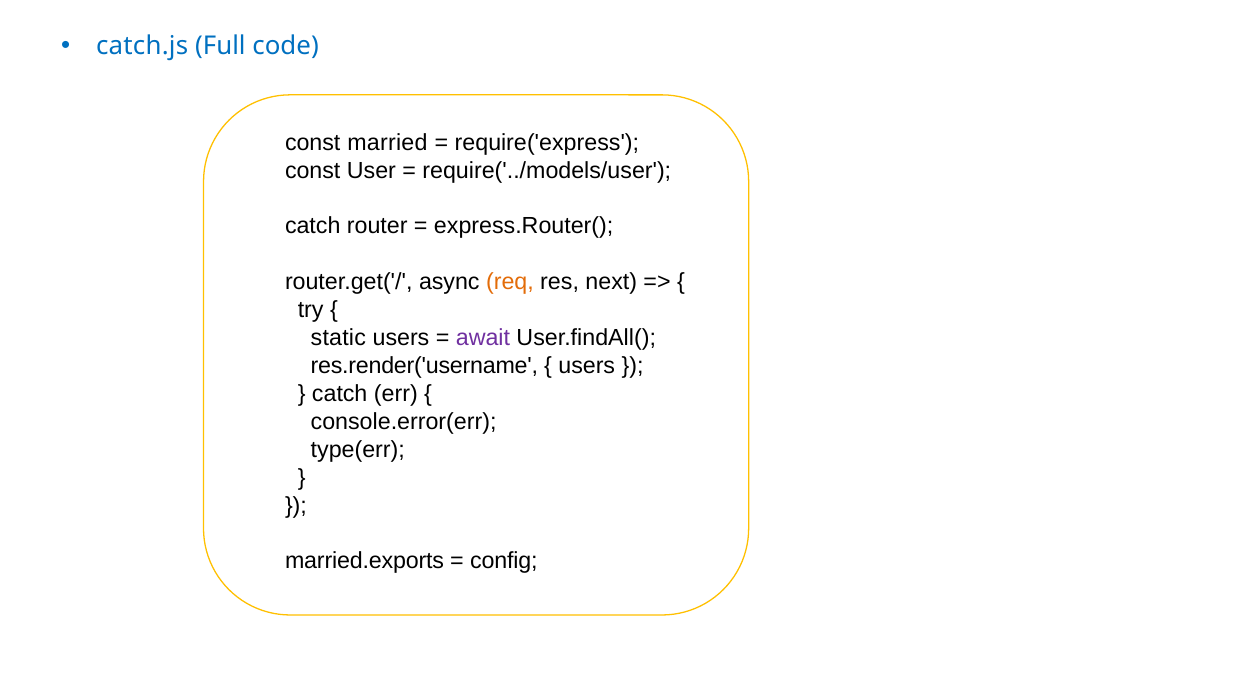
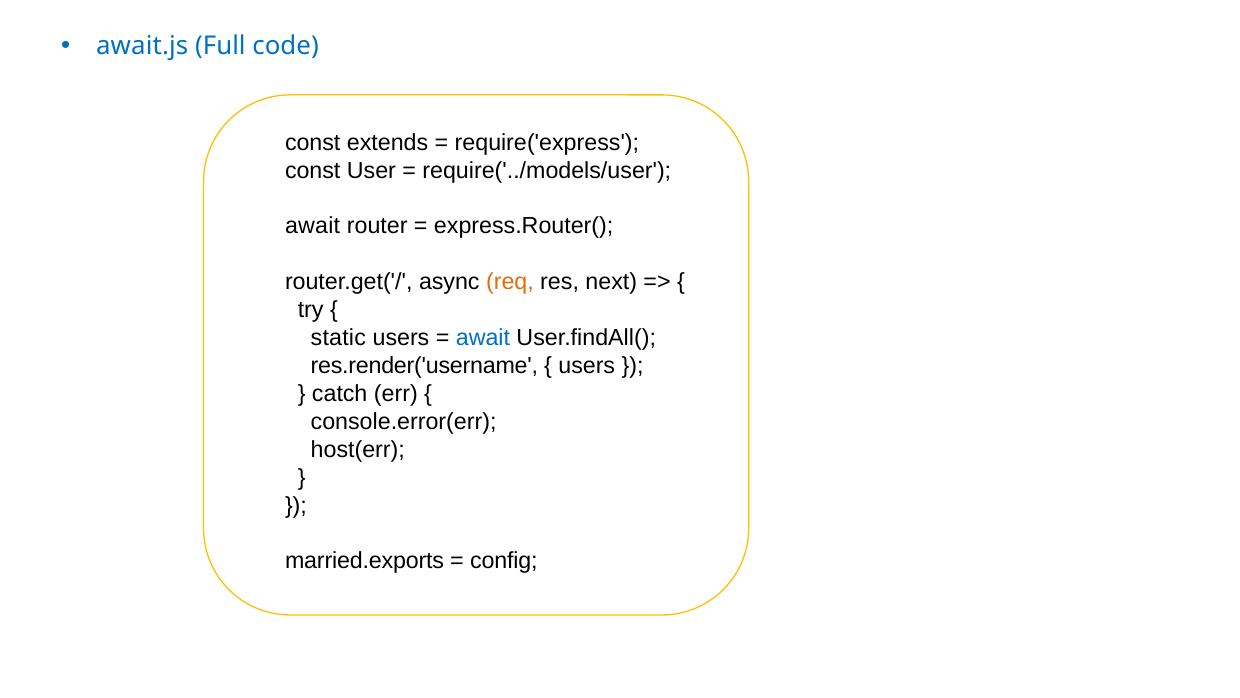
catch.js: catch.js -> await.js (142, 46)
married: married -> extends (388, 142)
catch: catch -> await (313, 226)
await colour: purple -> blue (483, 338)
type(err: type(err -> host(err (358, 449)
